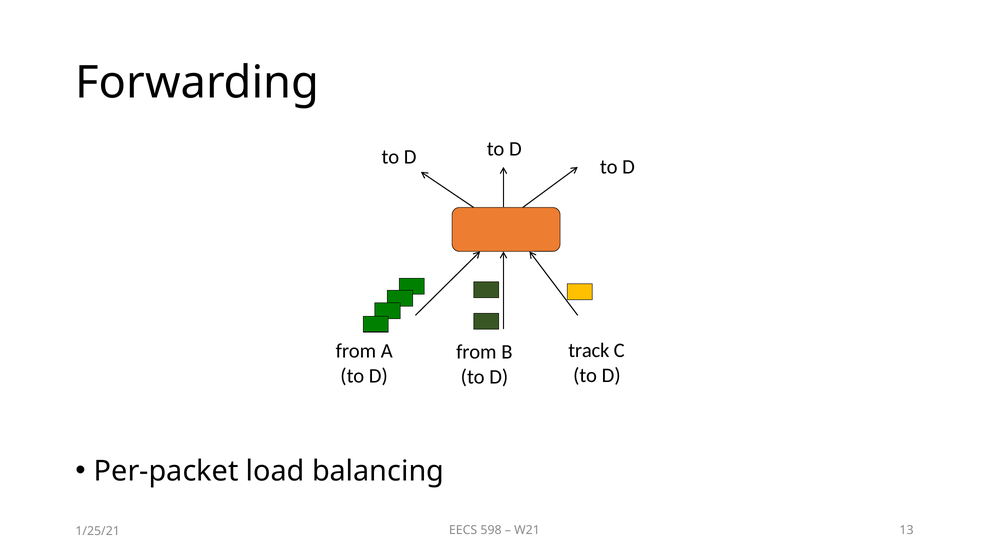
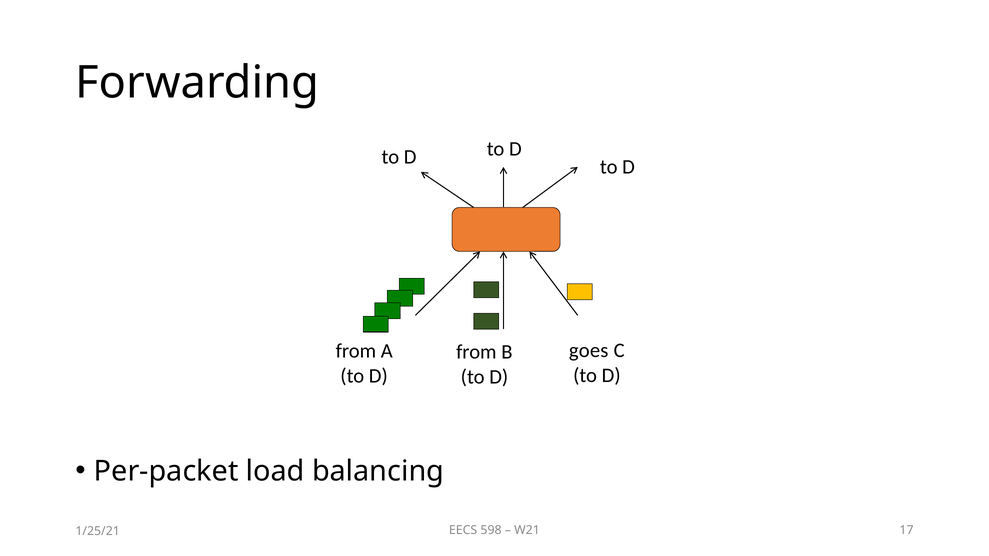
track: track -> goes (589, 351)
13: 13 -> 17 (907, 530)
